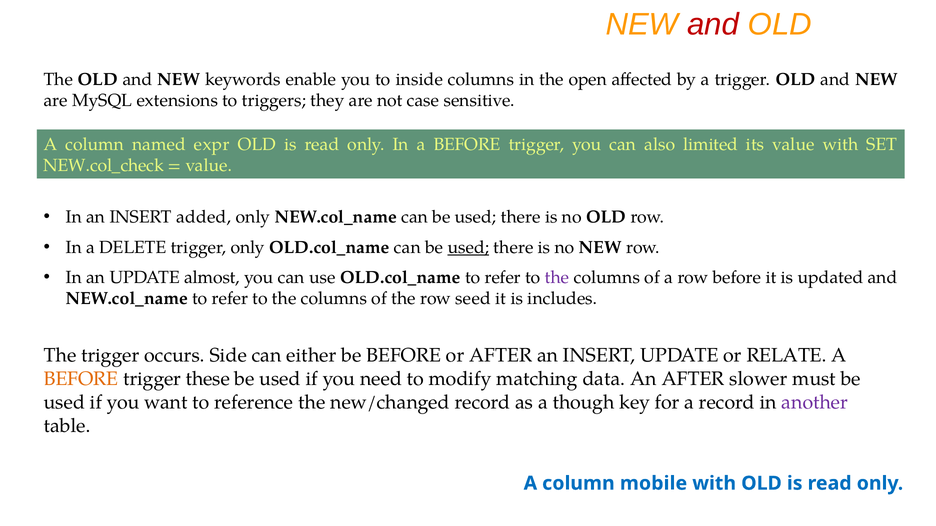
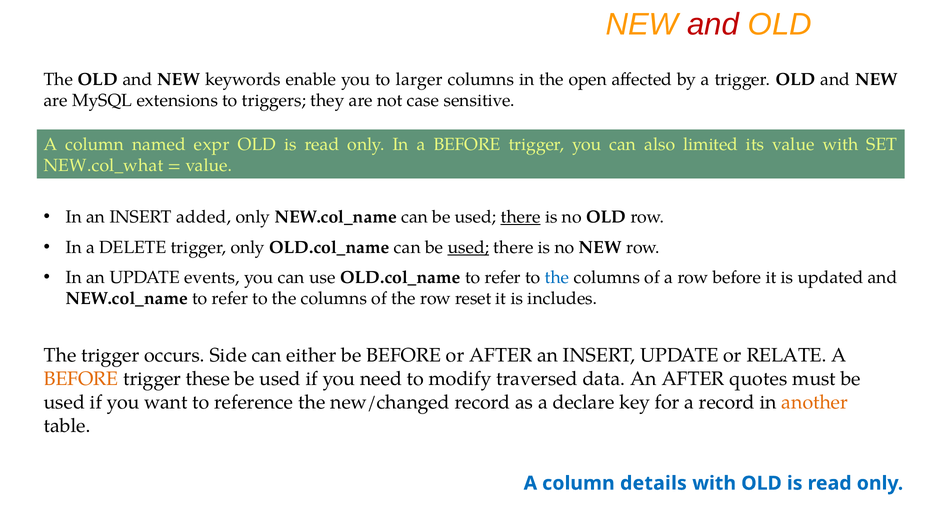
inside: inside -> larger (419, 80)
NEW.col_check: NEW.col_check -> NEW.col_what (103, 166)
there underline: none -> present (521, 217)
almost: almost -> events (212, 278)
the colour: purple -> blue (557, 278)
seed: seed -> reset (473, 299)
matching: matching -> traversed (537, 379)
slower: slower -> quotes (758, 379)
though: though -> declare (584, 403)
another colour: purple -> orange (815, 403)
mobile: mobile -> details (653, 484)
